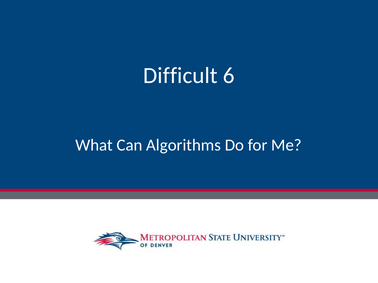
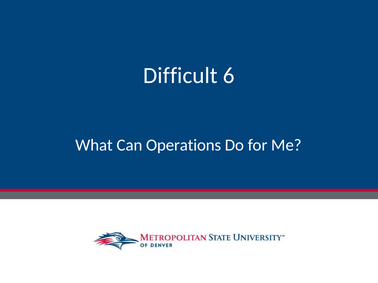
Algorithms: Algorithms -> Operations (184, 145)
